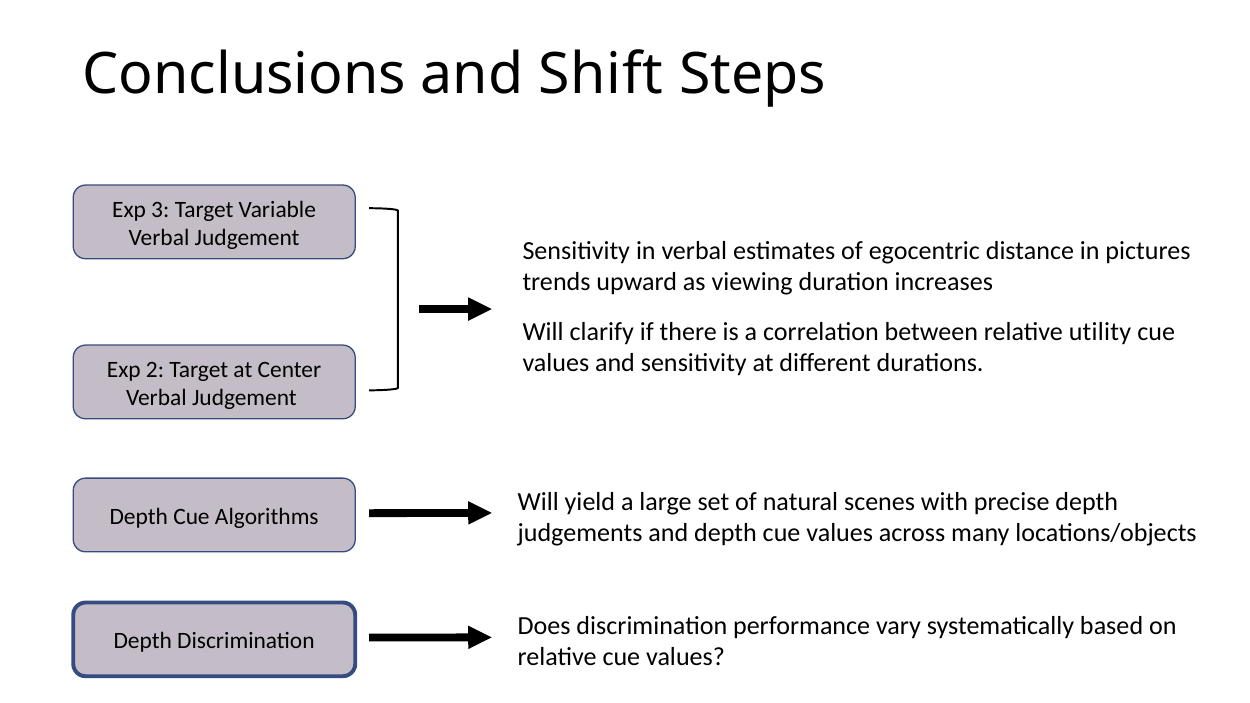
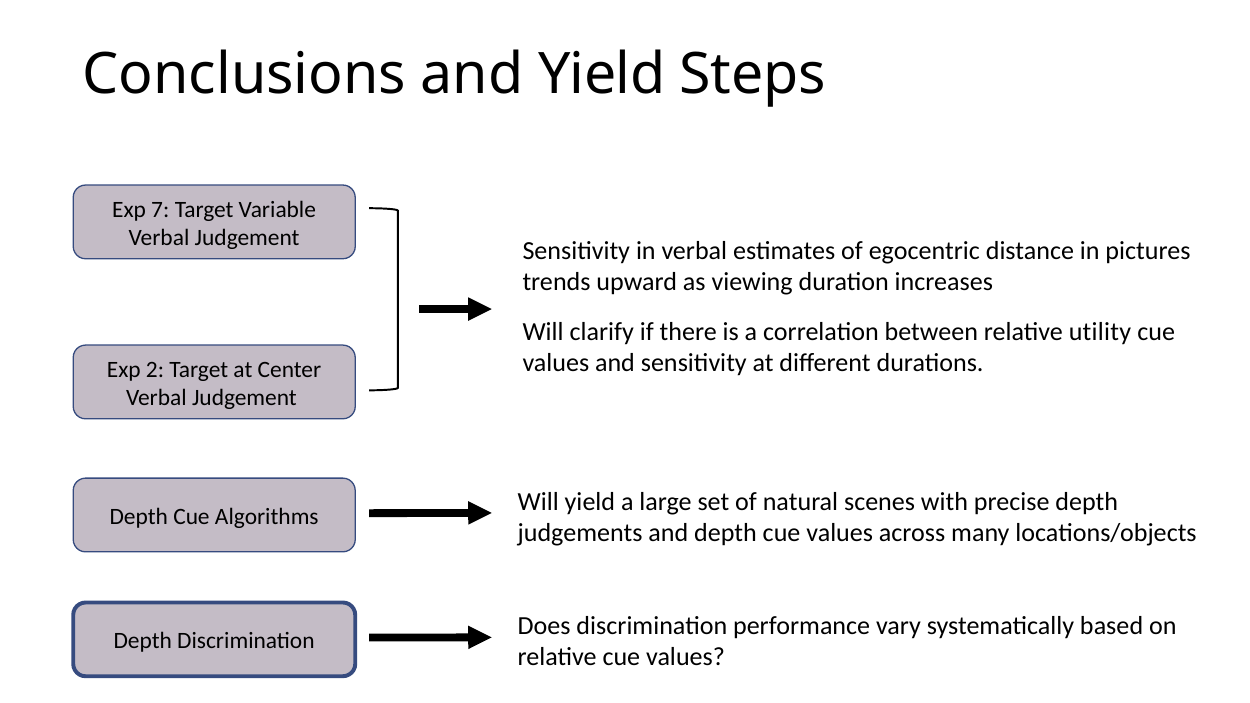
and Shift: Shift -> Yield (602, 75)
3: 3 -> 7 (160, 209)
